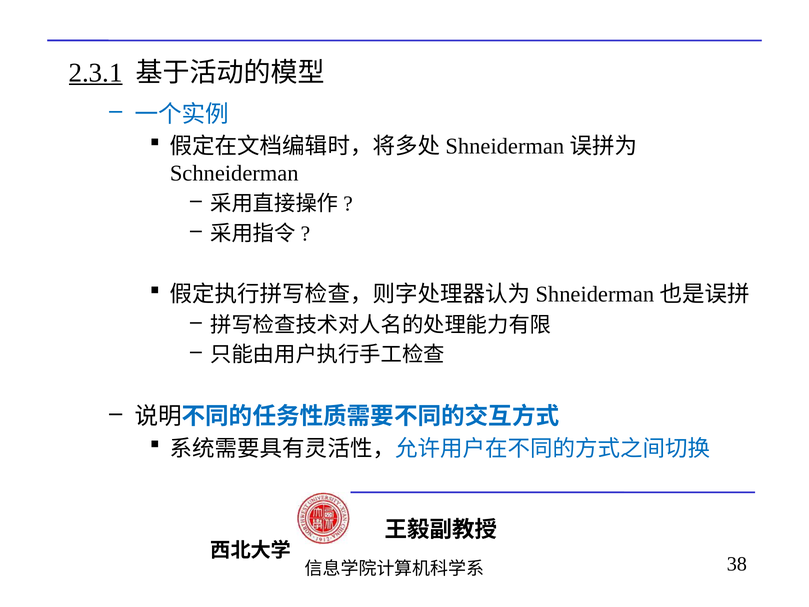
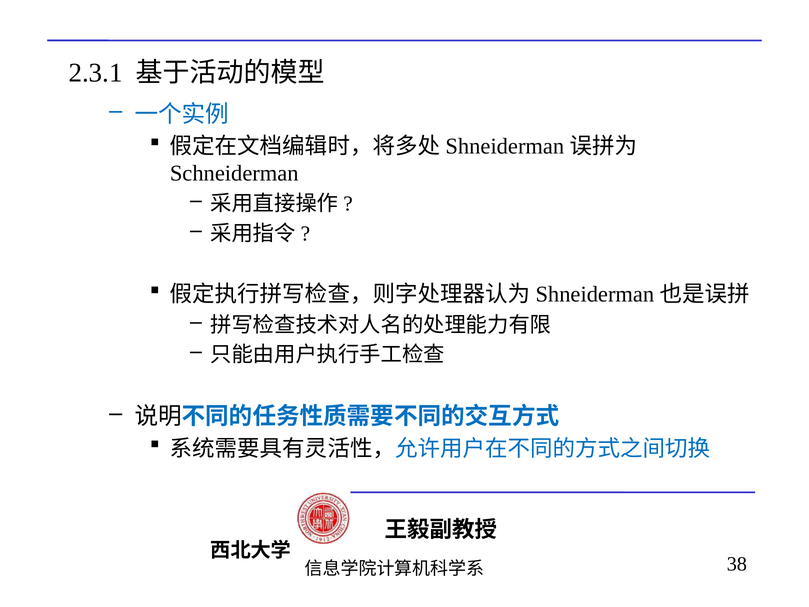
2.3.1 underline: present -> none (96, 73)
